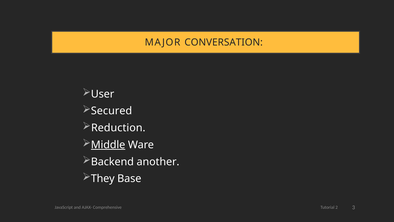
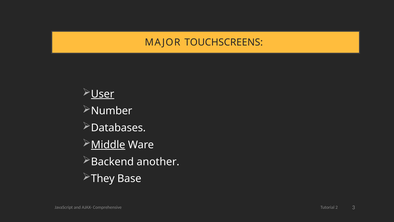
CONVERSATION: CONVERSATION -> TOUCHSCREENS (224, 42)
User underline: none -> present (103, 94)
Secured: Secured -> Number (112, 111)
Reduction: Reduction -> Databases (118, 128)
